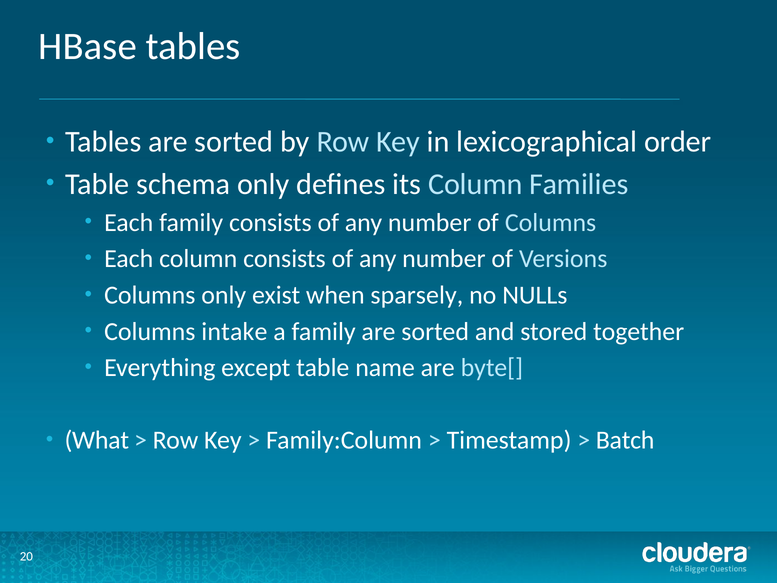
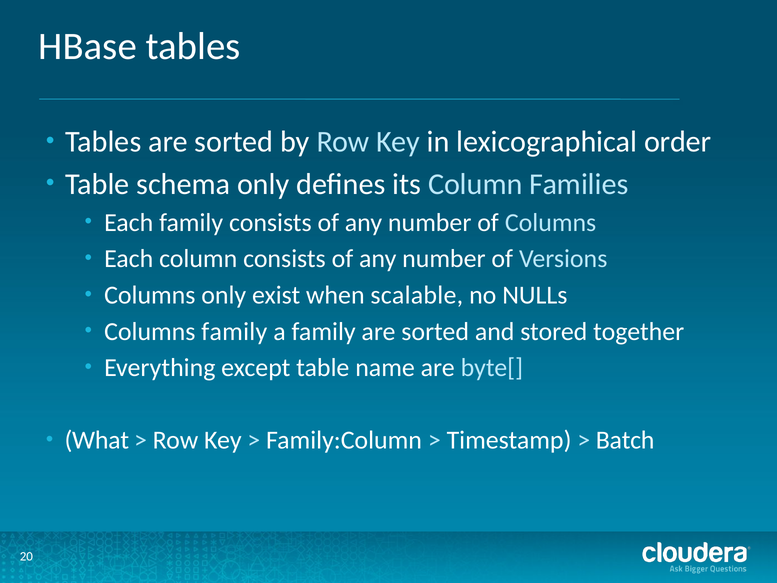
sparsely: sparsely -> scalable (417, 295)
Columns intake: intake -> family (234, 331)
